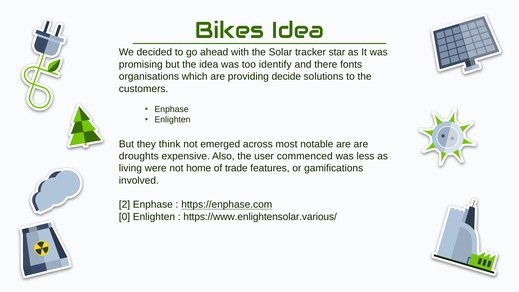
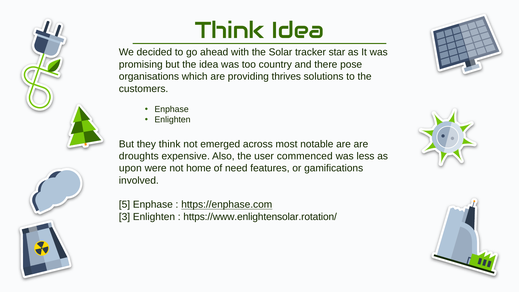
Bikes: Bikes -> Think (230, 30)
identify: identify -> country (275, 64)
fonts: fonts -> pose (351, 64)
decide: decide -> thrives (286, 77)
living: living -> upon (130, 168)
trade: trade -> need (236, 168)
2: 2 -> 5 (124, 205)
0: 0 -> 3 (124, 217)
https://www.enlightensolar.various/: https://www.enlightensolar.various/ -> https://www.enlightensolar.rotation/ (260, 217)
